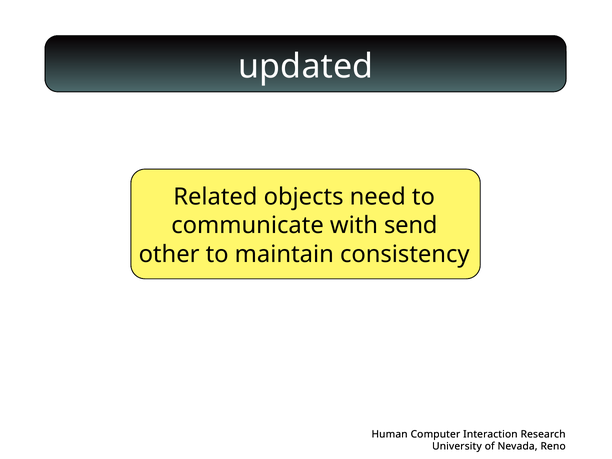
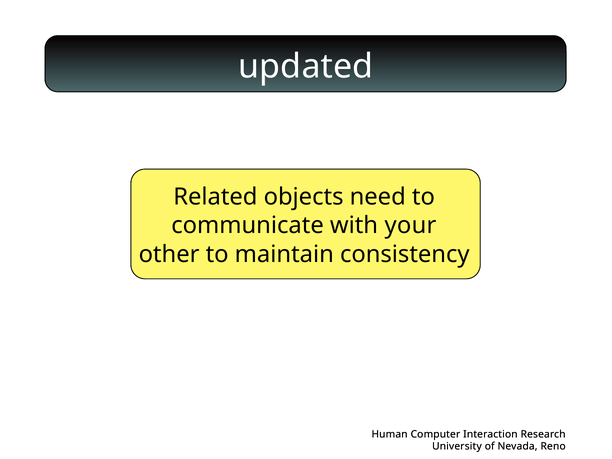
send: send -> your (411, 226)
